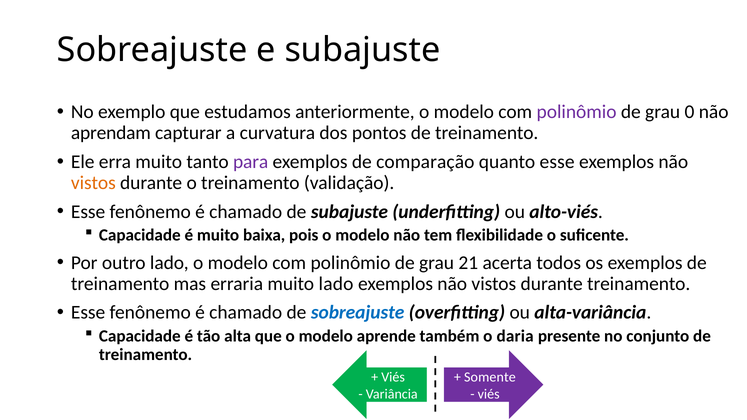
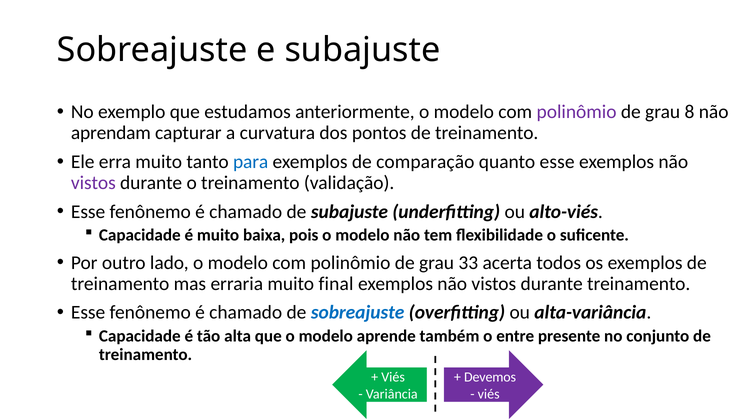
0: 0 -> 8 (689, 112)
para colour: purple -> blue (251, 162)
vistos colour: orange -> purple (93, 183)
21: 21 -> 33 (468, 263)
muito lado: lado -> final (336, 284)
daria: daria -> entre (515, 336)
Somente: Somente -> Devemos (490, 377)
